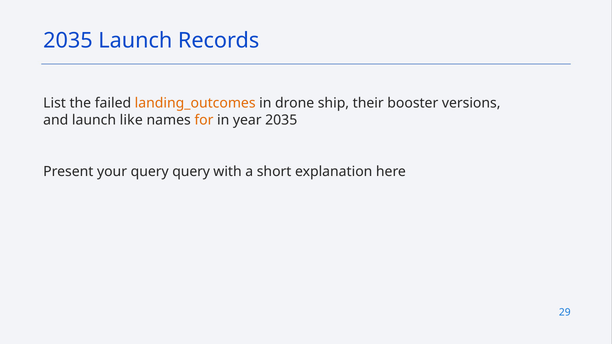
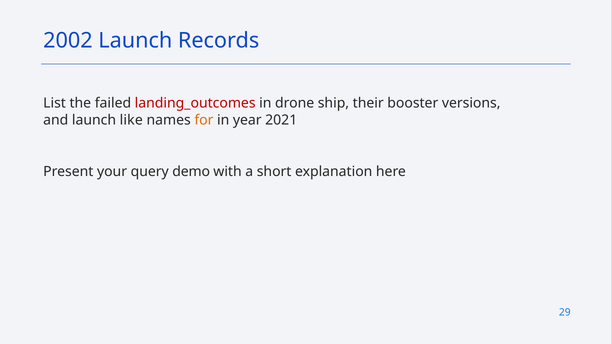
2035: 2035 -> 2002 (68, 41)
landing_outcomes colour: orange -> red (195, 103)
year 2035: 2035 -> 2021 (281, 120)
query query: query -> demo (191, 172)
